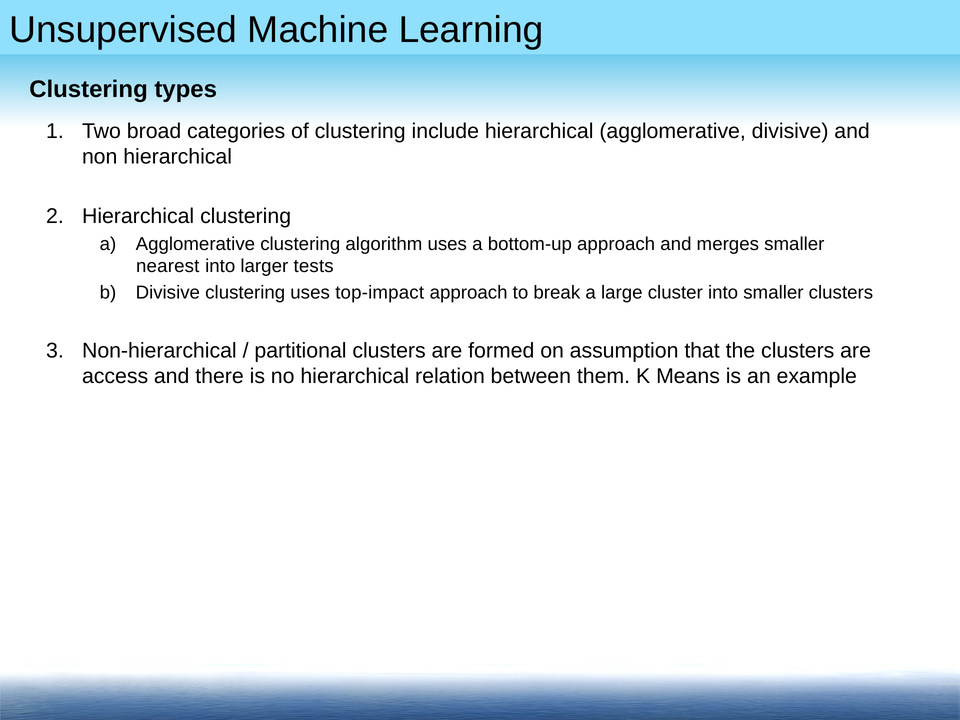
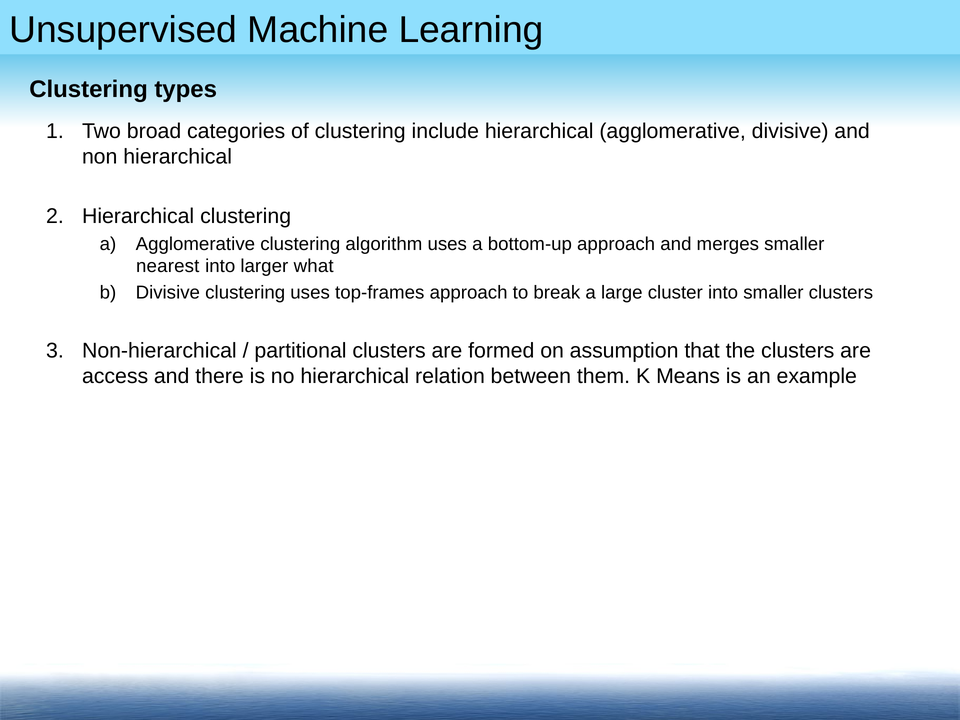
tests: tests -> what (314, 266)
top-impact: top-impact -> top-frames (380, 292)
